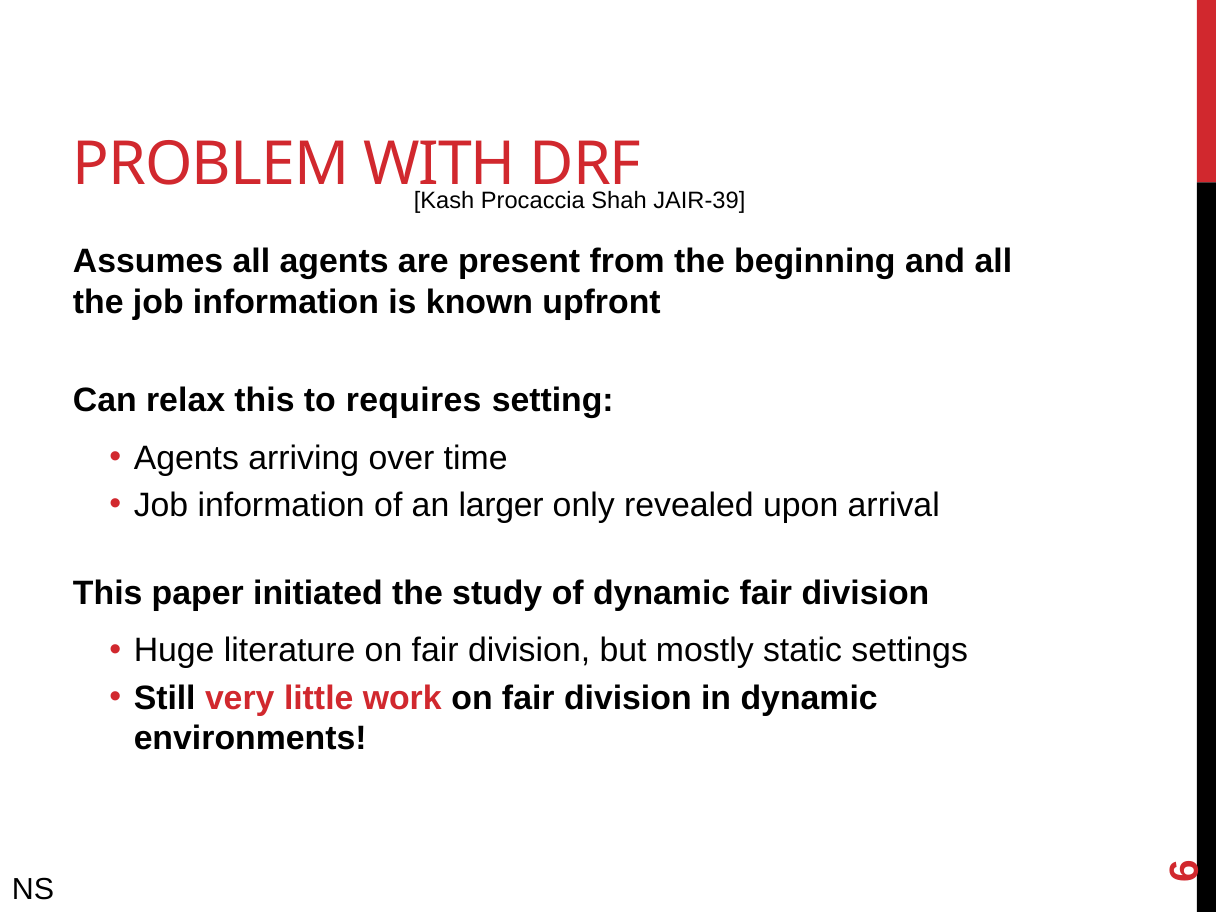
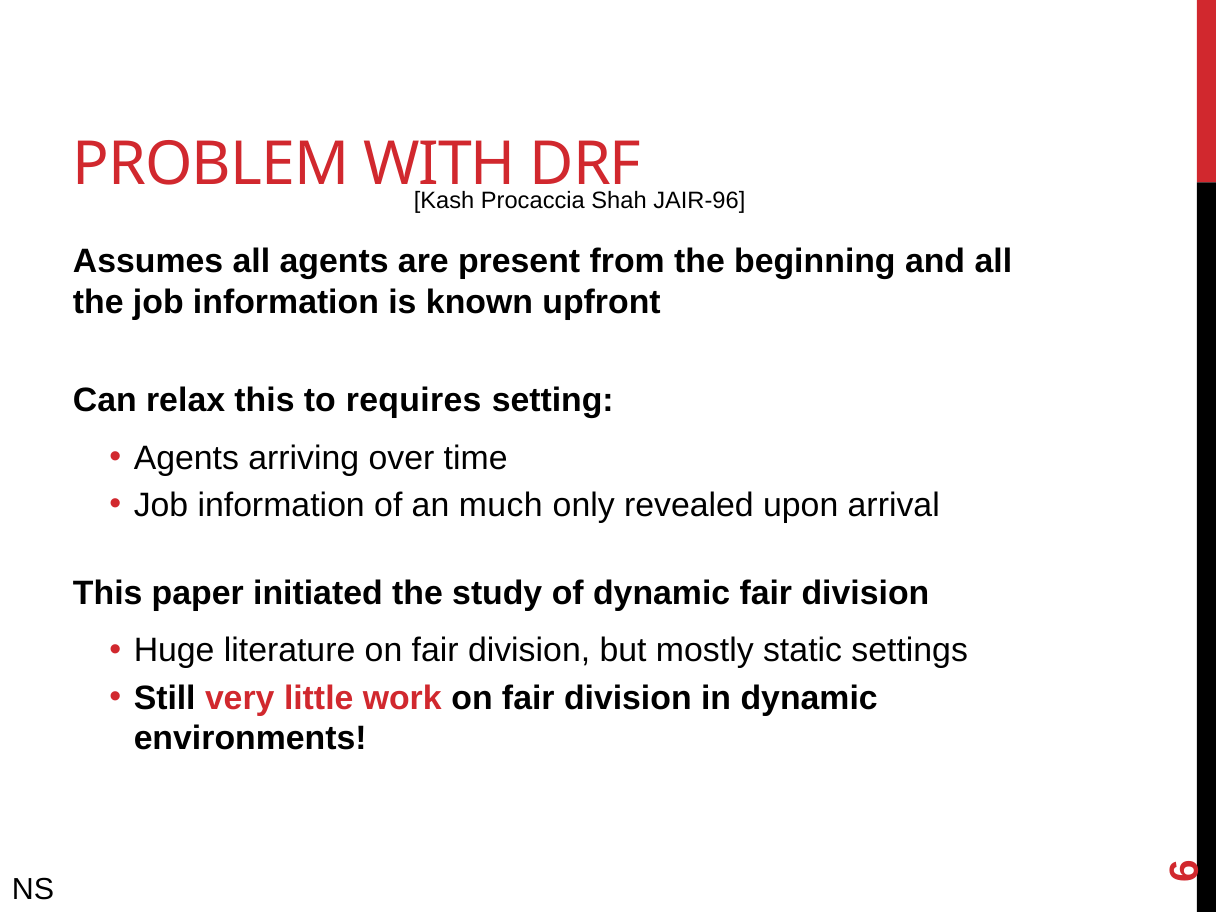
JAIR-39: JAIR-39 -> JAIR-96 (699, 200)
larger: larger -> much (501, 505)
